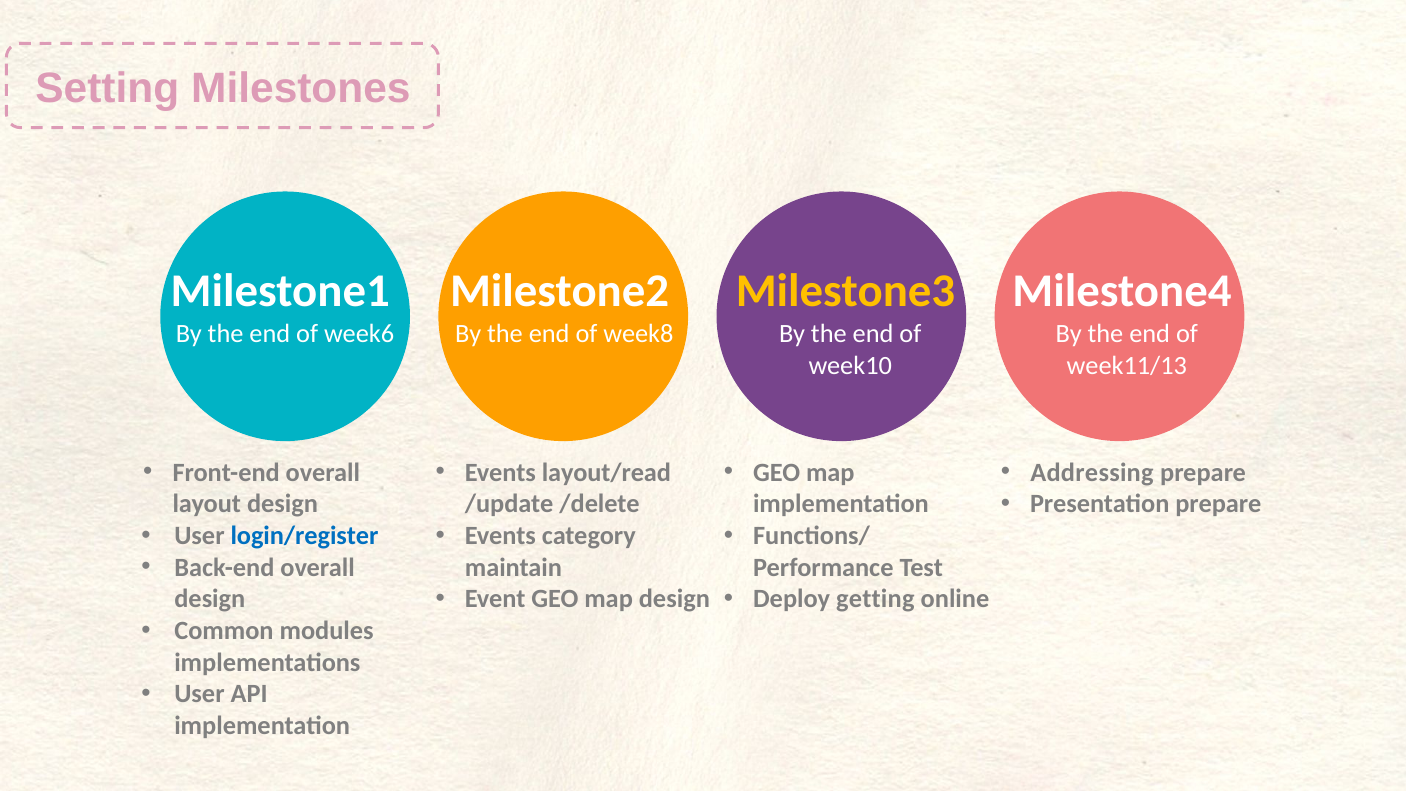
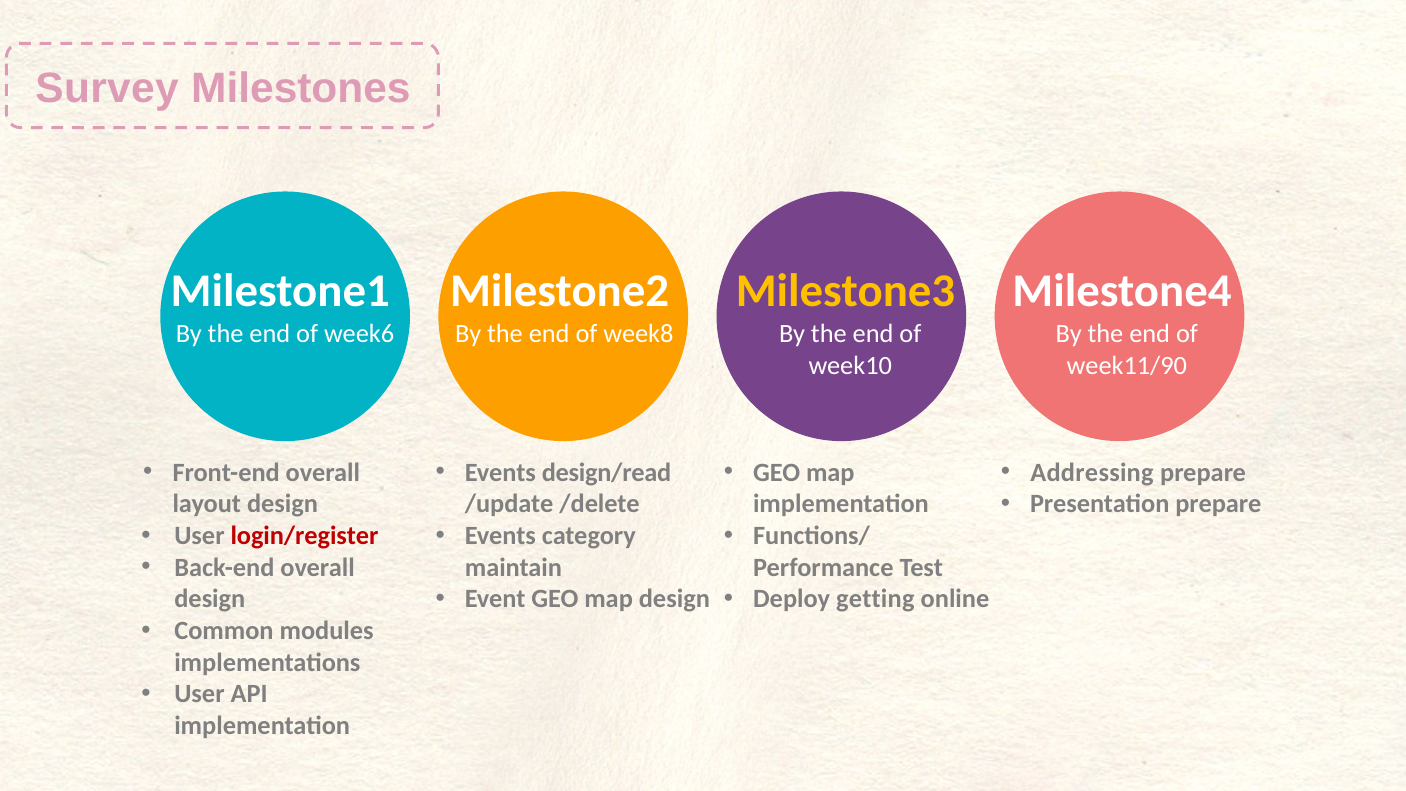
Setting: Setting -> Survey (107, 88)
week11/13: week11/13 -> week11/90 (1127, 365)
layout/read: layout/read -> design/read (607, 473)
login/register colour: blue -> red (305, 536)
